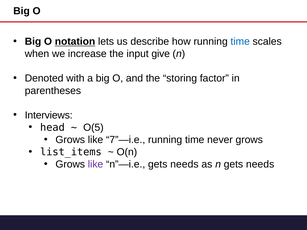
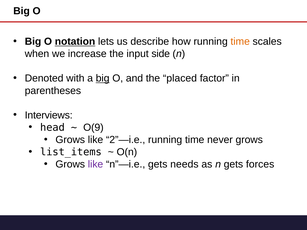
time colour: blue -> orange (240, 42)
give: give -> side (161, 54)
big underline: none -> present (103, 78)
storing: storing -> placed (180, 78)
O(5: O(5 -> O(9 (93, 128)
7”—i.e: 7”—i.e -> 2”—i.e (126, 140)
n gets needs: needs -> forces (260, 164)
